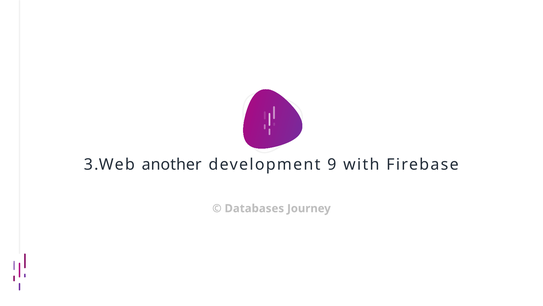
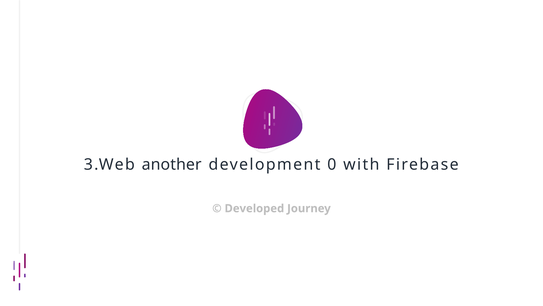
9: 9 -> 0 (332, 164)
Databases: Databases -> Developed (254, 208)
